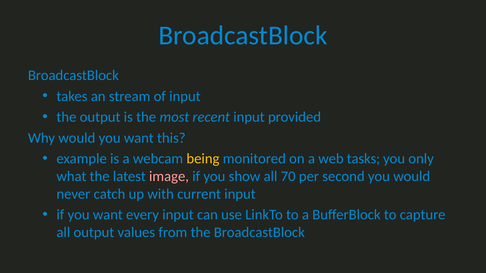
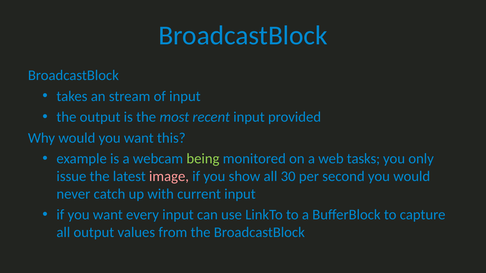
being colour: yellow -> light green (203, 159)
what: what -> issue (71, 177)
70: 70 -> 30 (288, 177)
